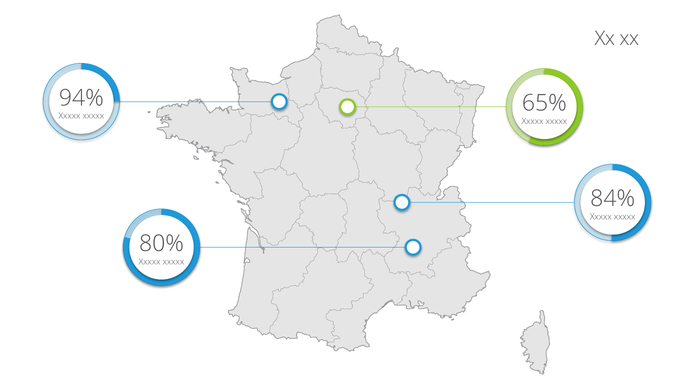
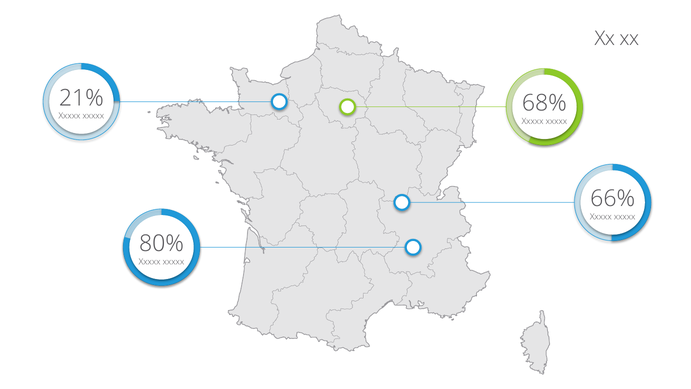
94%: 94% -> 21% (81, 98)
65%: 65% -> 68% (544, 103)
84%: 84% -> 66% (613, 199)
